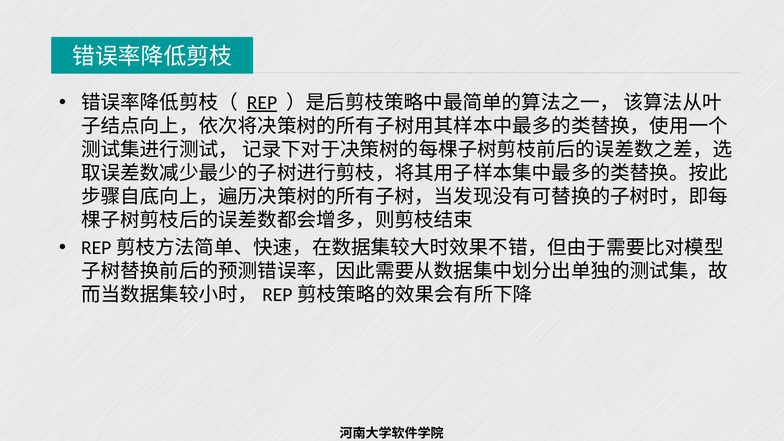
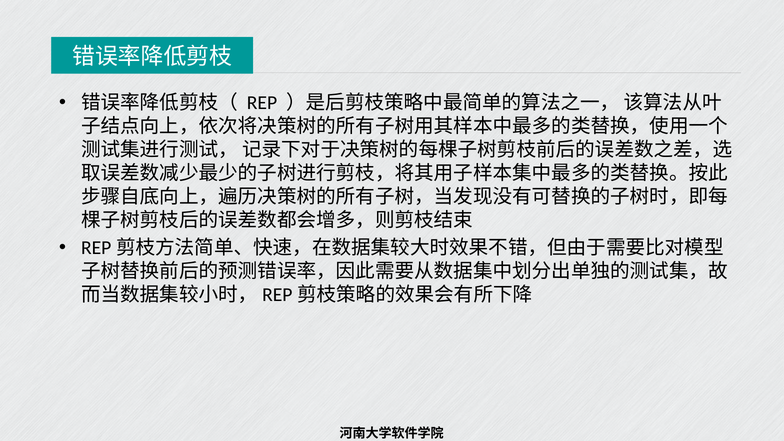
REP underline: present -> none (262, 103)
